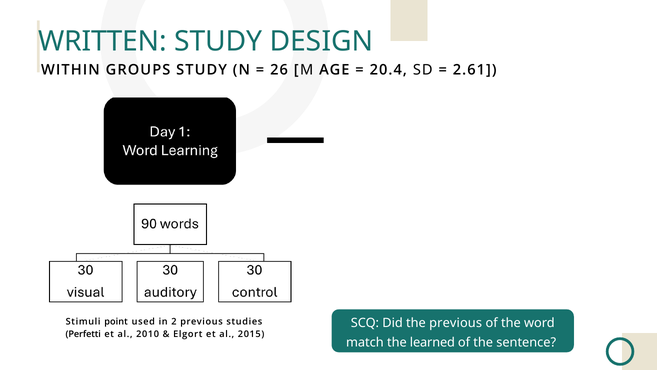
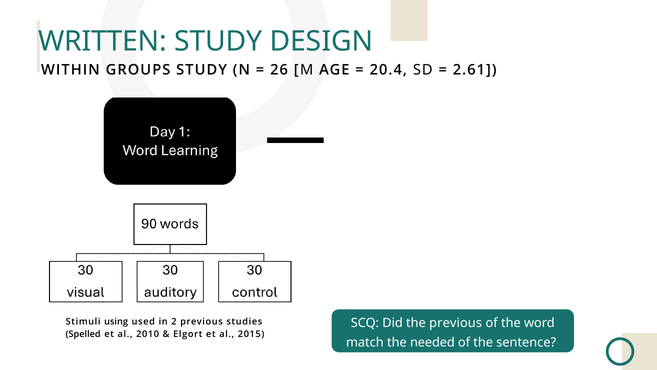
point: point -> using (116, 321)
Perfetti: Perfetti -> Spelled (83, 334)
learned: learned -> needed (432, 342)
